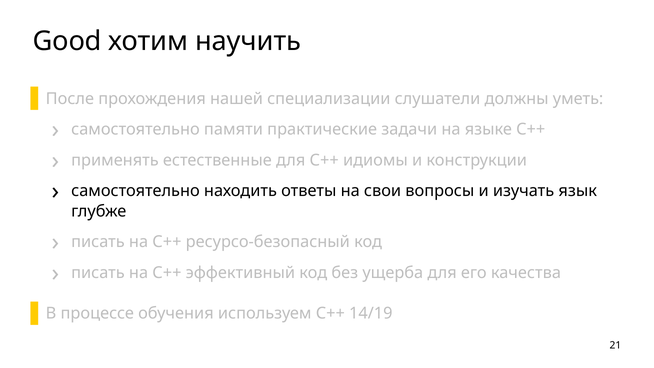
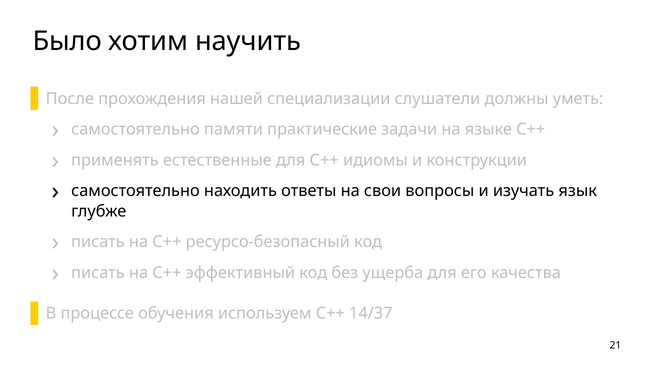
Good: Good -> Было (67, 41)
14/19: 14/19 -> 14/37 (371, 313)
